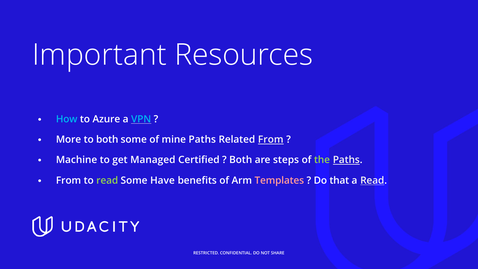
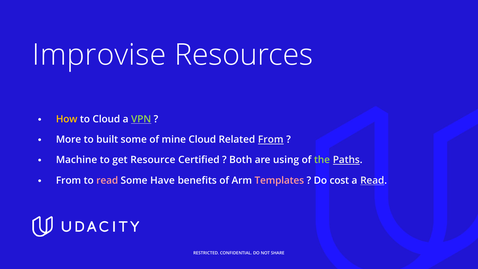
Important: Important -> Improvise (99, 55)
How colour: light blue -> yellow (67, 119)
to Azure: Azure -> Cloud (106, 119)
VPN colour: light blue -> light green (141, 119)
to both: both -> built (107, 140)
mine Paths: Paths -> Cloud (202, 140)
Managed: Managed -> Resource (153, 160)
steps: steps -> using (286, 160)
read colour: light green -> pink (107, 180)
that: that -> cost (339, 180)
